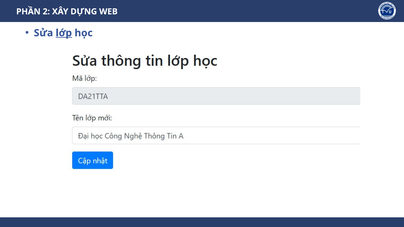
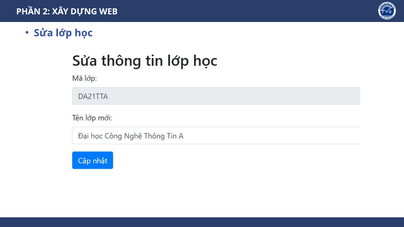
lớp underline: present -> none (64, 33)
